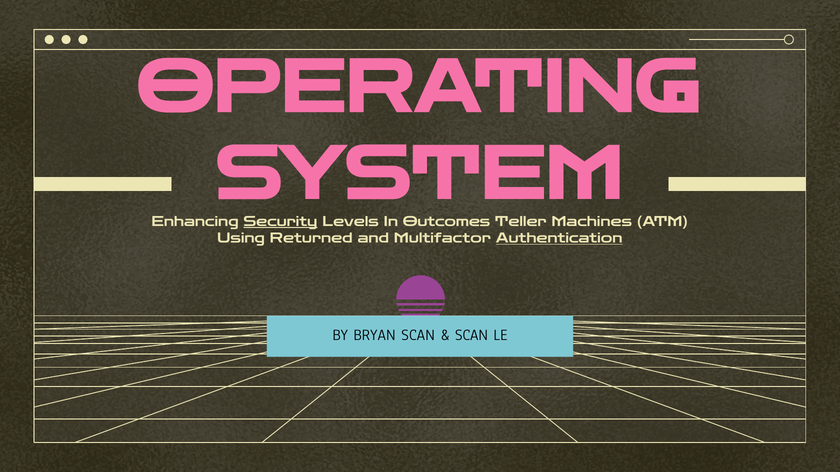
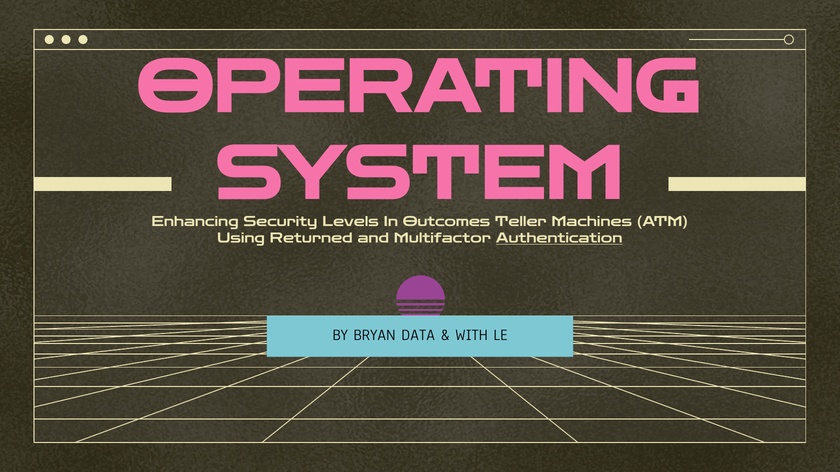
Security underline: present -> none (280, 222)
BRYAN SCAN: SCAN -> DATA (418, 335)
SCAN: SCAN -> WITH (471, 335)
